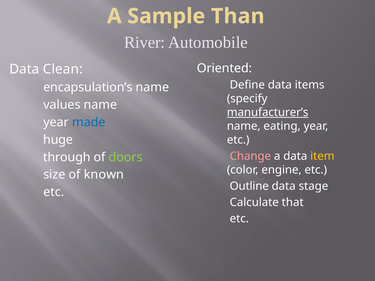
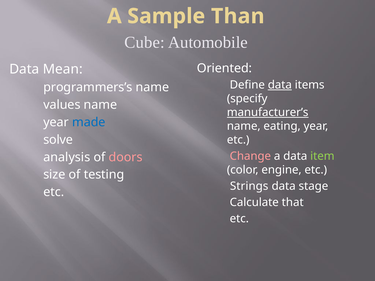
River: River -> Cube (144, 42)
Clean: Clean -> Mean (63, 69)
data underline: none -> present (280, 85)
encapsulation’s: encapsulation’s -> programmers’s (88, 87)
huge: huge -> solve (58, 140)
item colour: yellow -> light green (322, 156)
through: through -> analysis (67, 157)
doors colour: light green -> pink (126, 157)
known: known -> testing (104, 175)
Outline: Outline -> Strings (249, 186)
